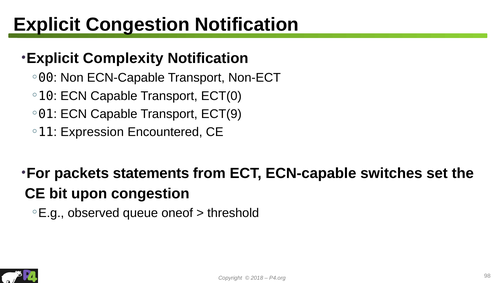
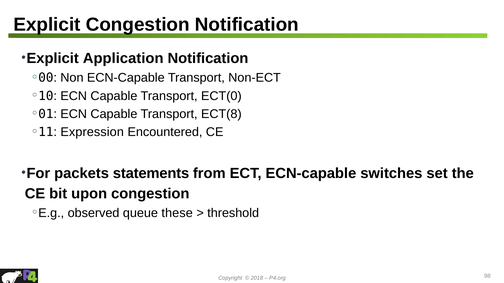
Complexity: Complexity -> Application (123, 58)
ECT(9: ECT(9 -> ECT(8 (221, 114)
oneof: oneof -> these (177, 213)
